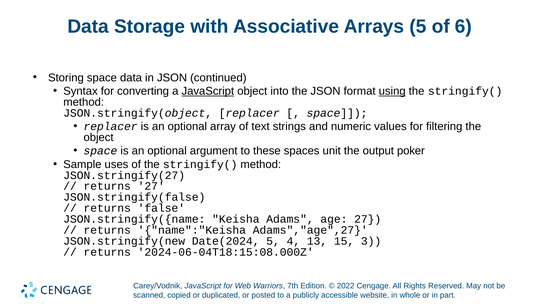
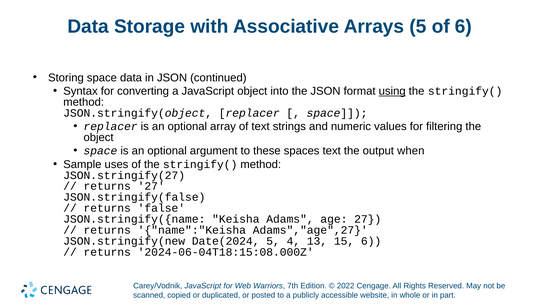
JavaScript underline: present -> none (208, 91)
spaces unit: unit -> text (332, 151)
poker: poker -> when (411, 151)
15 3: 3 -> 6 (371, 241)
